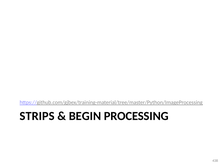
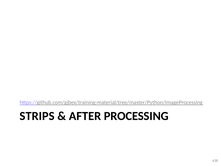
BEGIN: BEGIN -> AFTER (85, 116)
